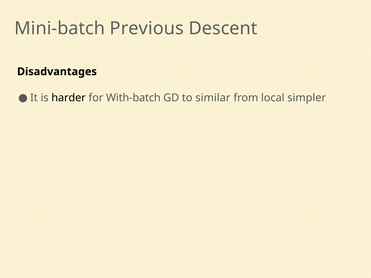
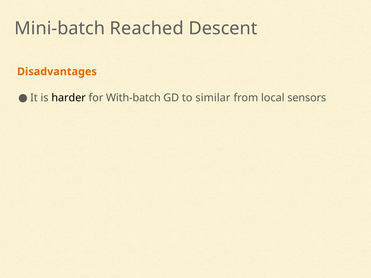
Previous: Previous -> Reached (147, 29)
Disadvantages colour: black -> orange (57, 72)
simpler: simpler -> sensors (307, 98)
